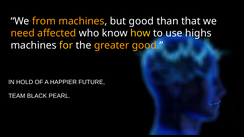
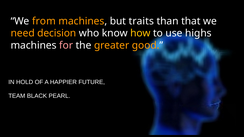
but good: good -> traits (141, 21)
affected: affected -> decision (57, 33)
for colour: yellow -> pink (66, 46)
